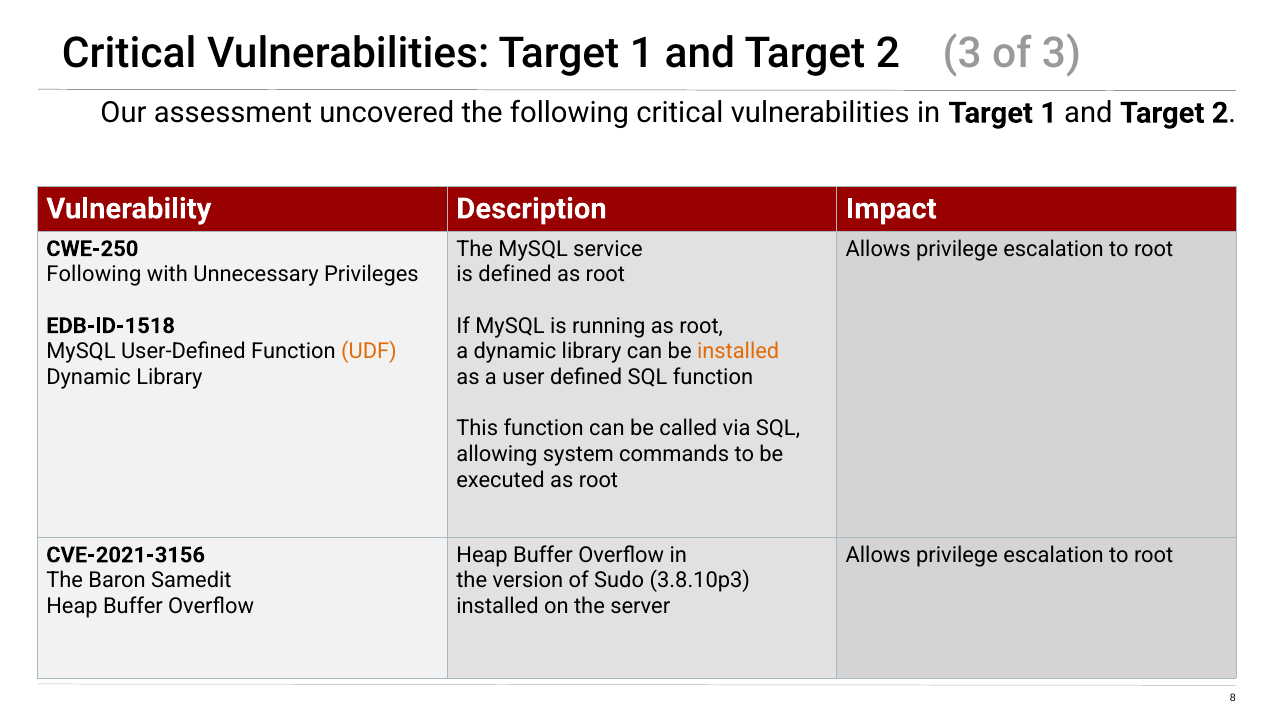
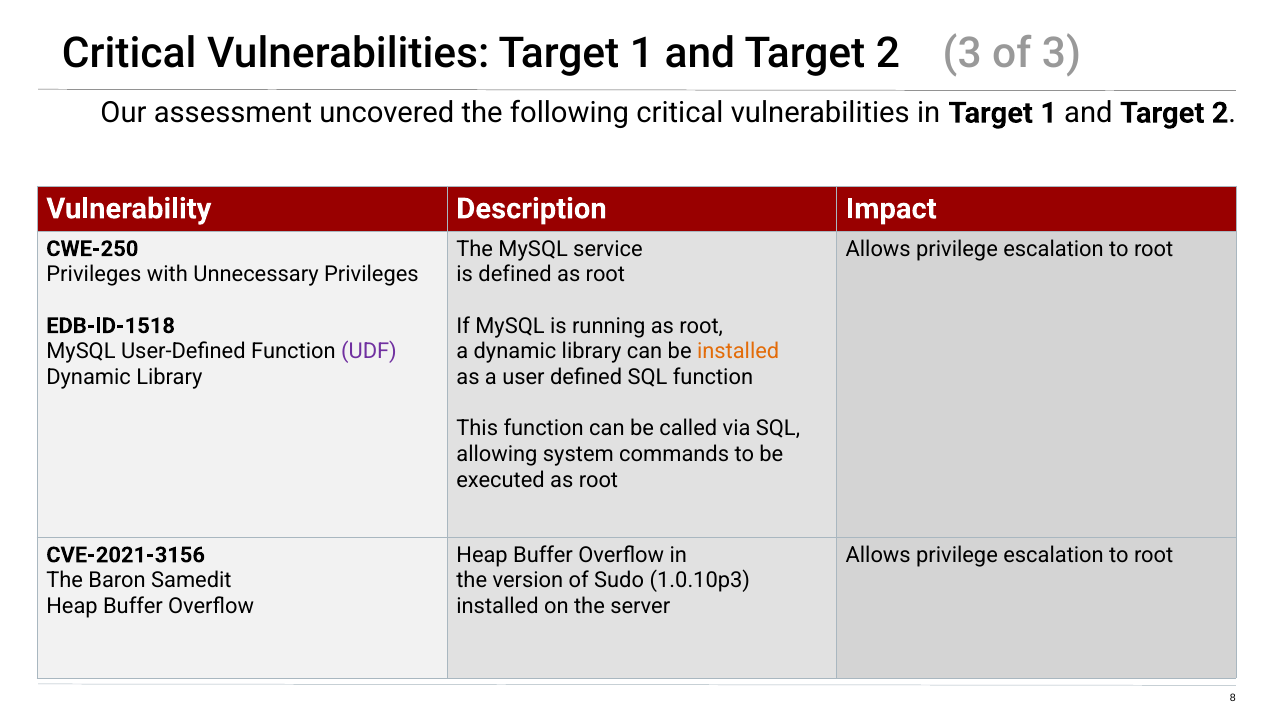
Following: Following -> Privileges (94, 274)
UDF colour: orange -> purple (369, 351)
3.8.10p3: 3.8.10p3 -> 1.0.10p3 (700, 581)
